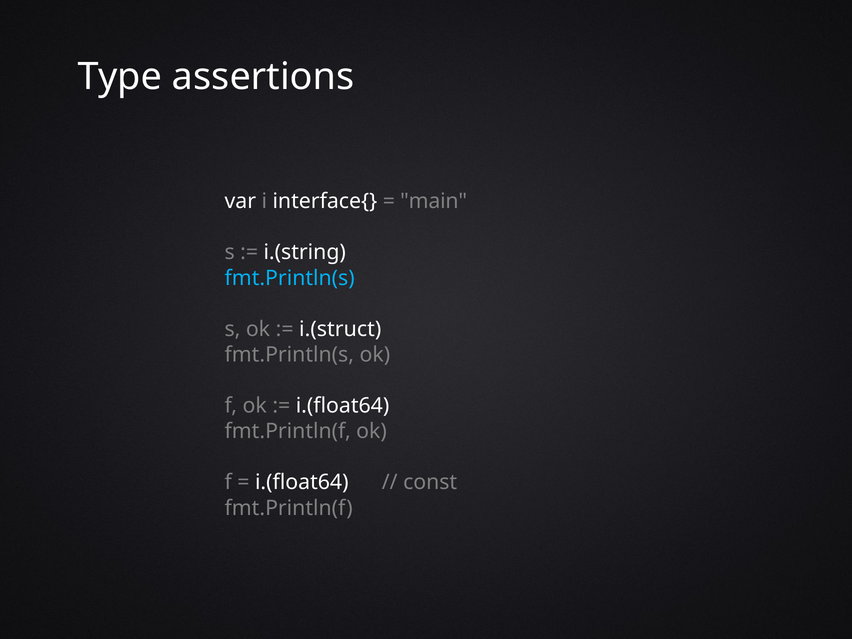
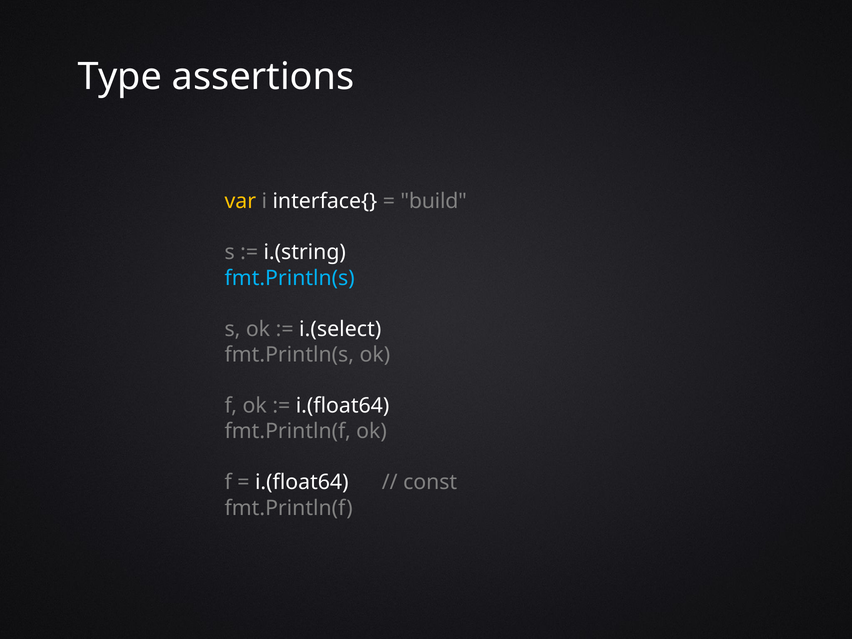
var colour: white -> yellow (240, 201)
main: main -> build (434, 201)
i.(struct: i.(struct -> i.(select (340, 329)
